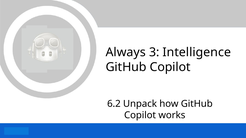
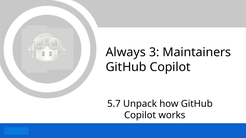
Intelligence: Intelligence -> Maintainers (197, 52)
6.2: 6.2 -> 5.7 (114, 104)
